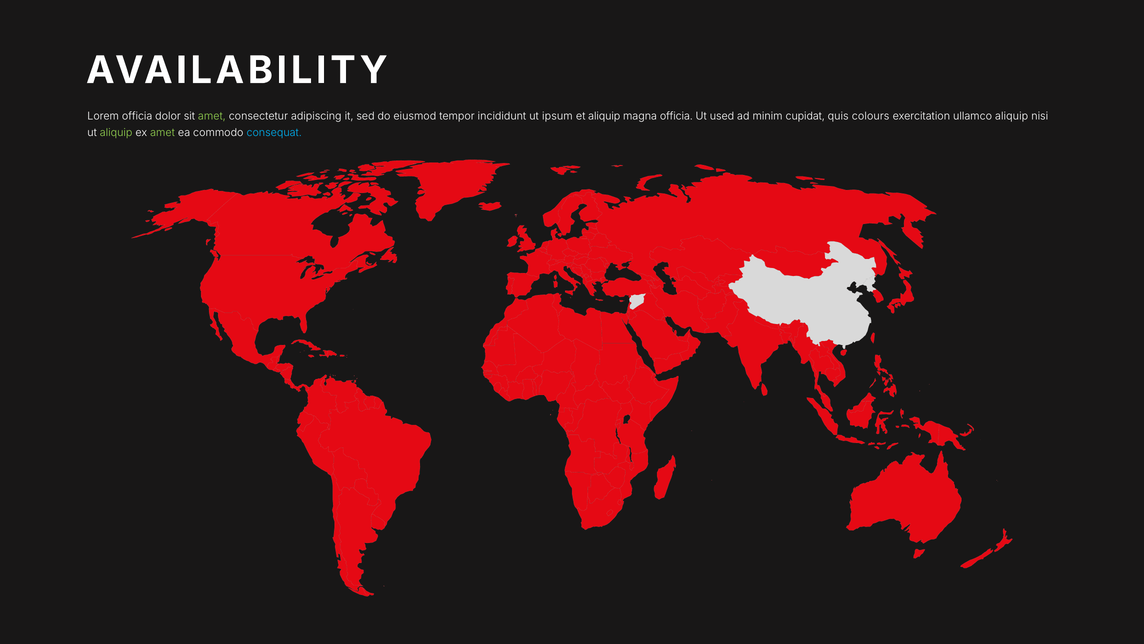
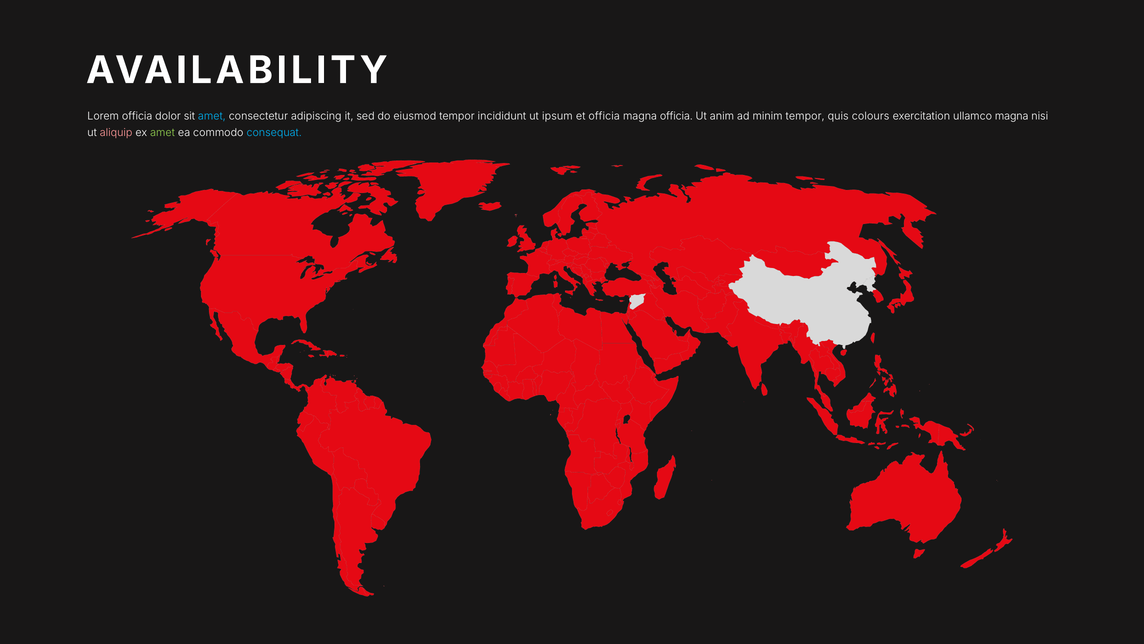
amet colour: light green -> light blue (212, 116)
et aliquip: aliquip -> officia (604, 116)
used: used -> anim (722, 116)
minim cupidat: cupidat -> tempor (805, 116)
ullamco aliquip: aliquip -> magna (1012, 116)
aliquip colour: light green -> pink (116, 133)
